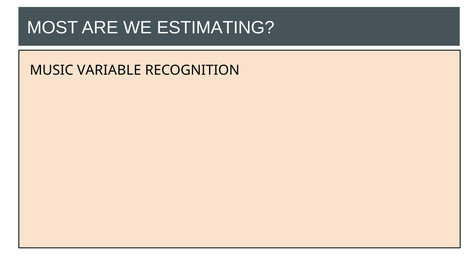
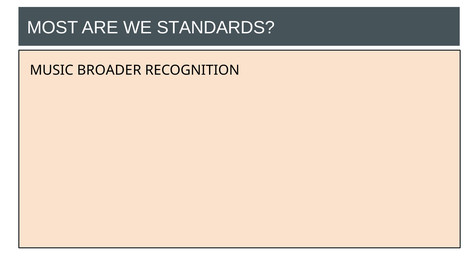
ESTIMATING: ESTIMATING -> STANDARDS (216, 28)
VARIABLE: VARIABLE -> BROADER (109, 70)
